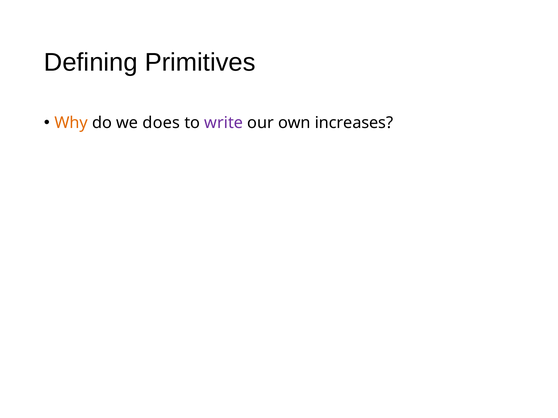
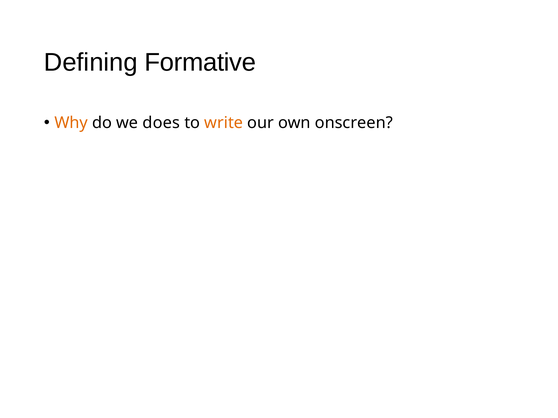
Primitives: Primitives -> Formative (200, 63)
write colour: purple -> orange (224, 123)
increases: increases -> onscreen (354, 123)
